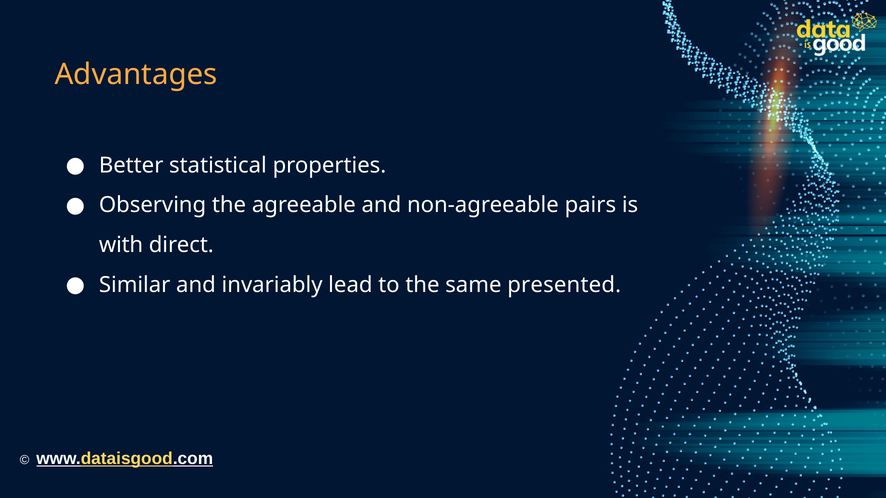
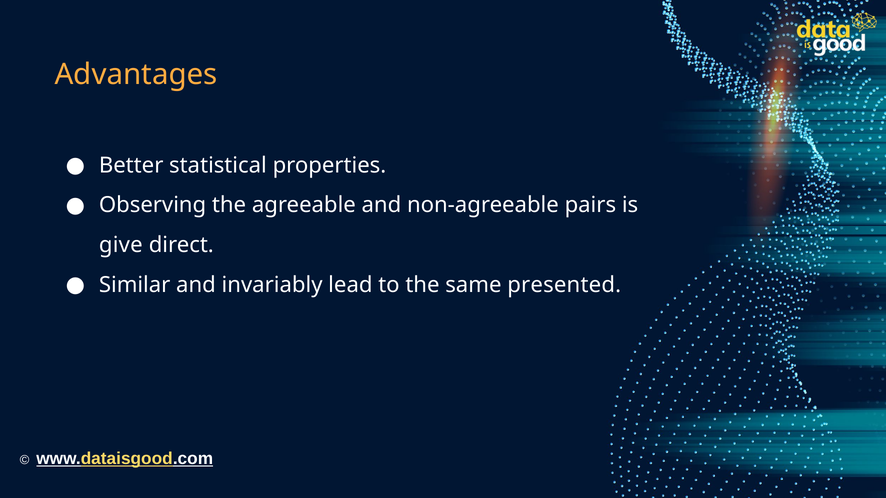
with: with -> give (121, 245)
